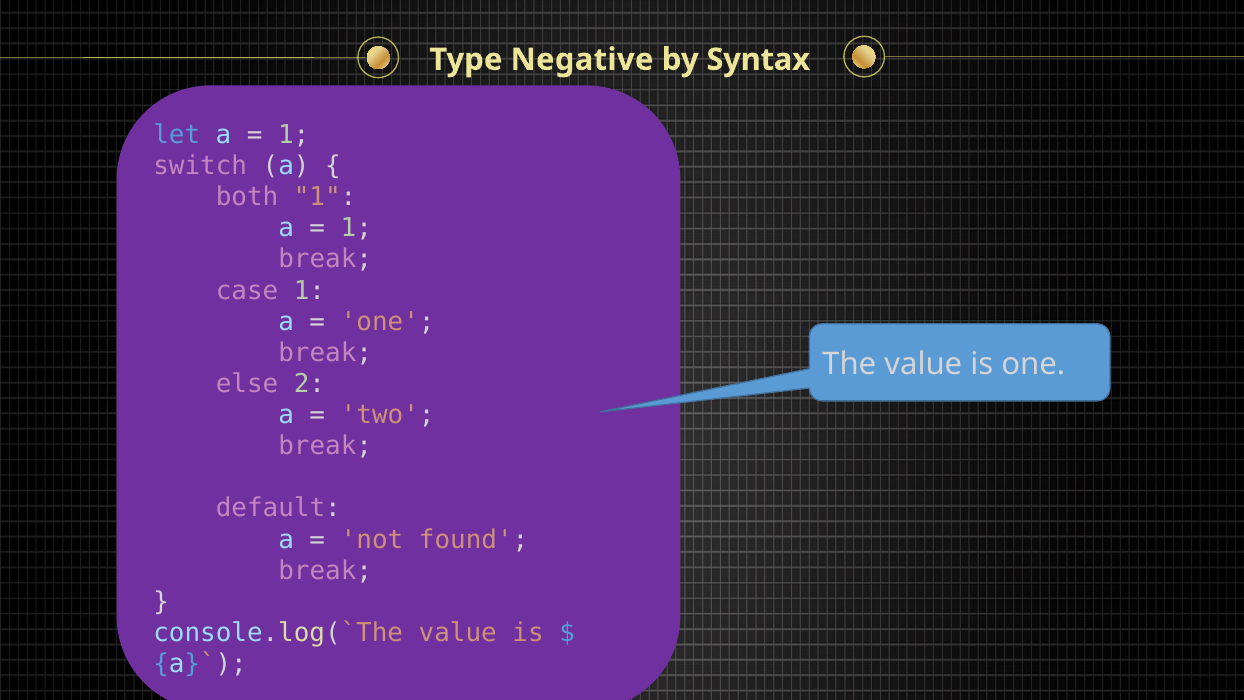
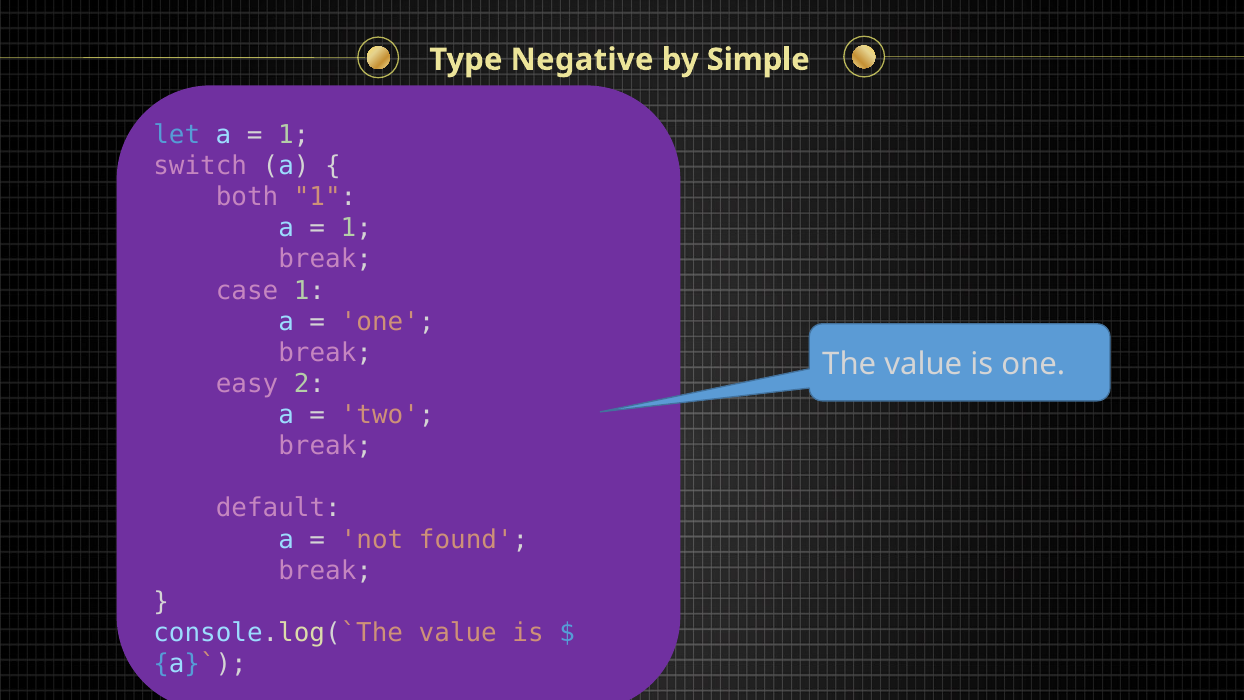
Syntax: Syntax -> Simple (758, 60)
else: else -> easy (247, 384)
